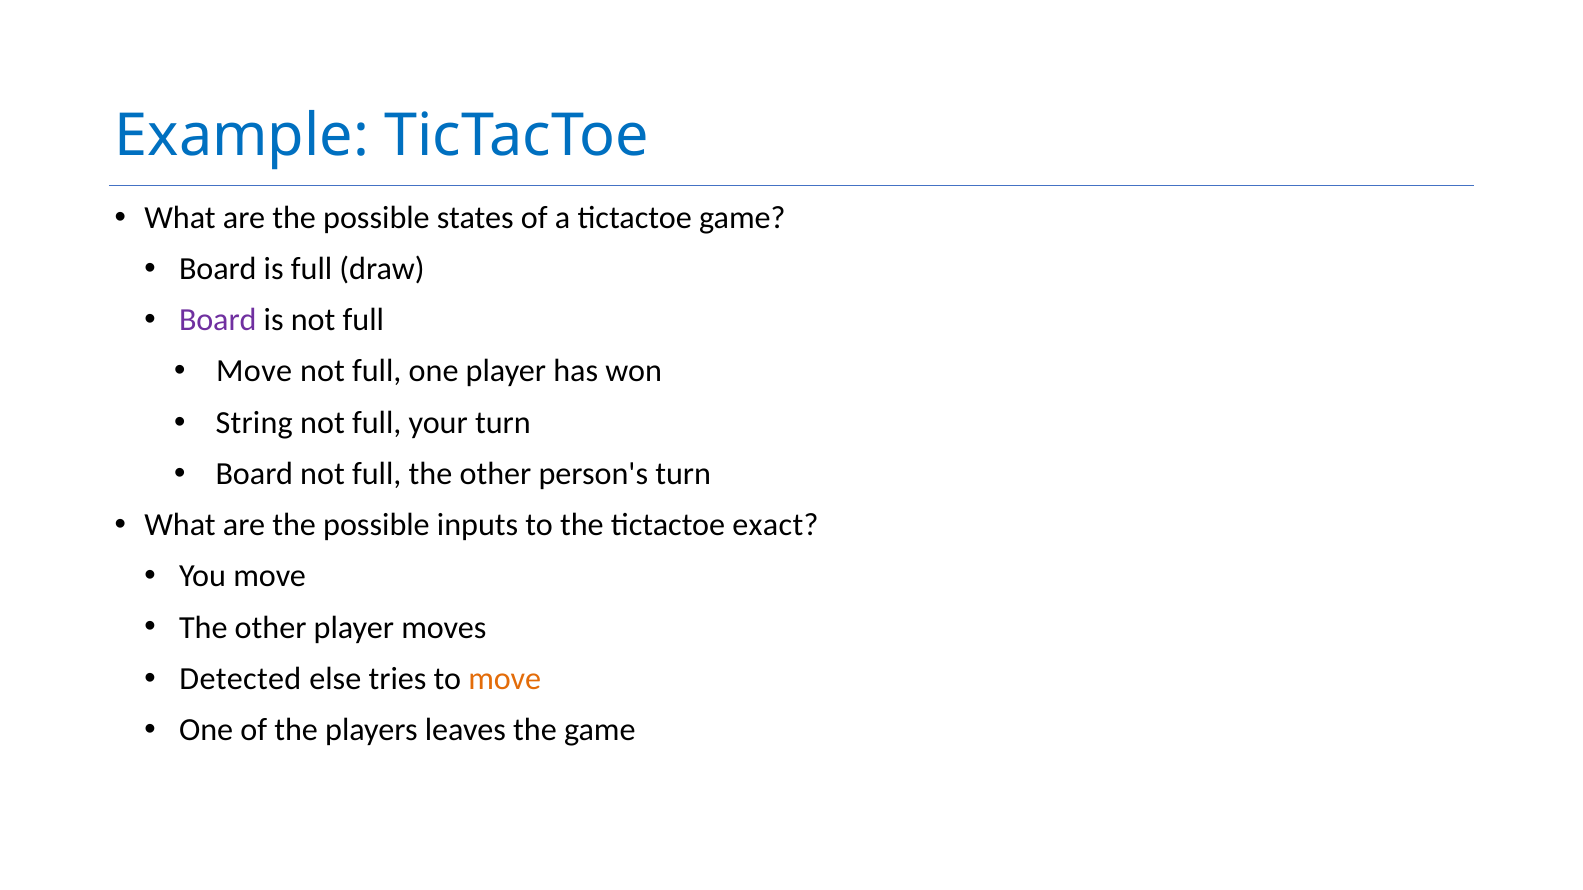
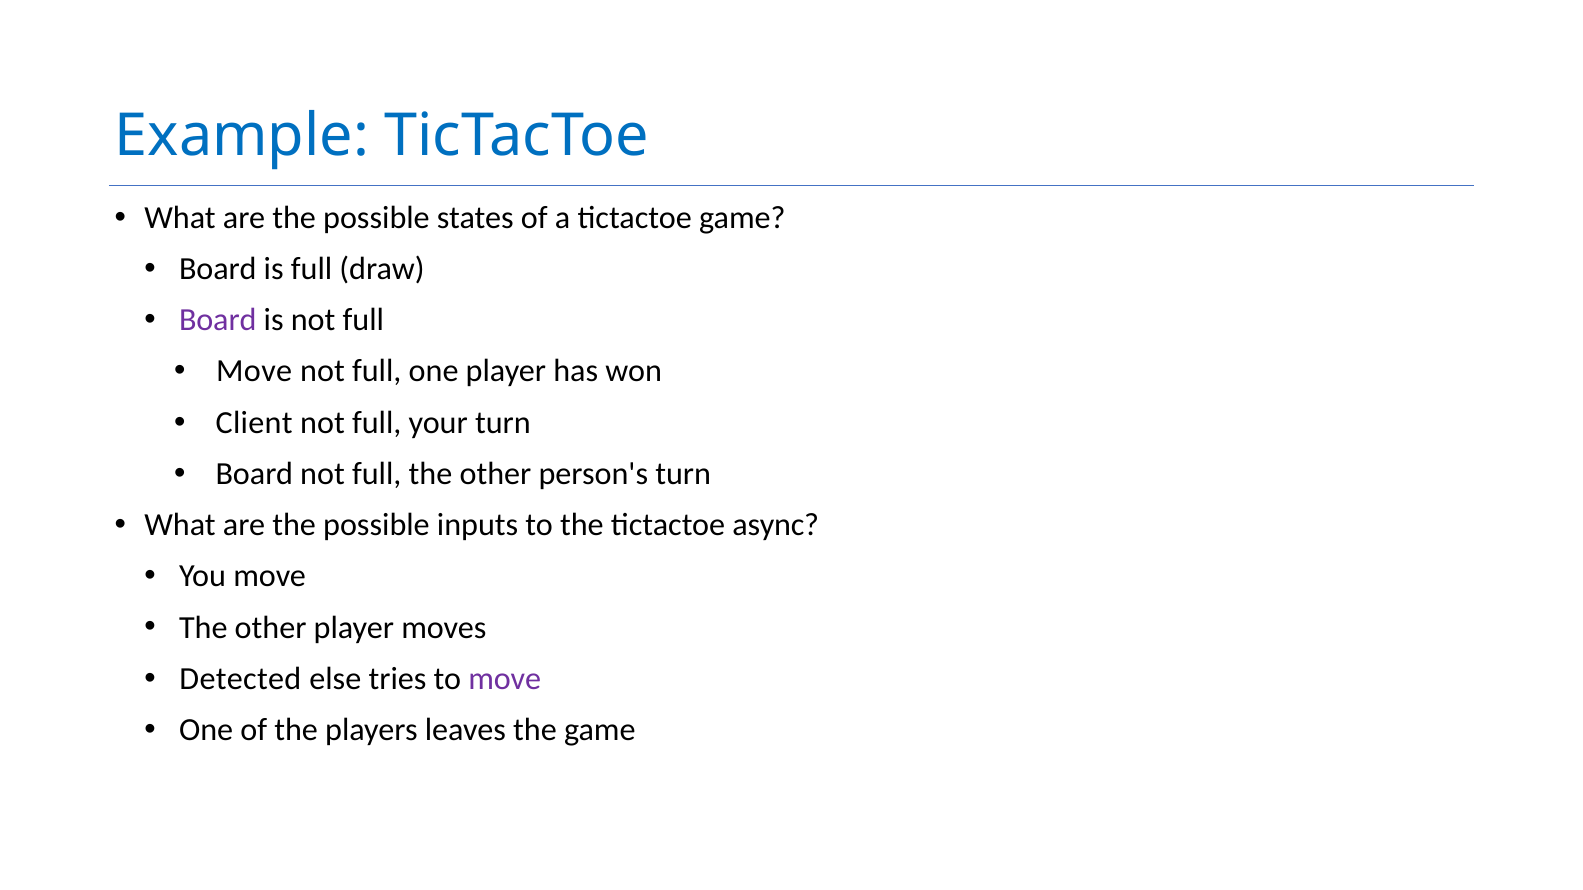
String: String -> Client (254, 423)
exact: exact -> async (776, 525)
move colour: orange -> purple (505, 679)
